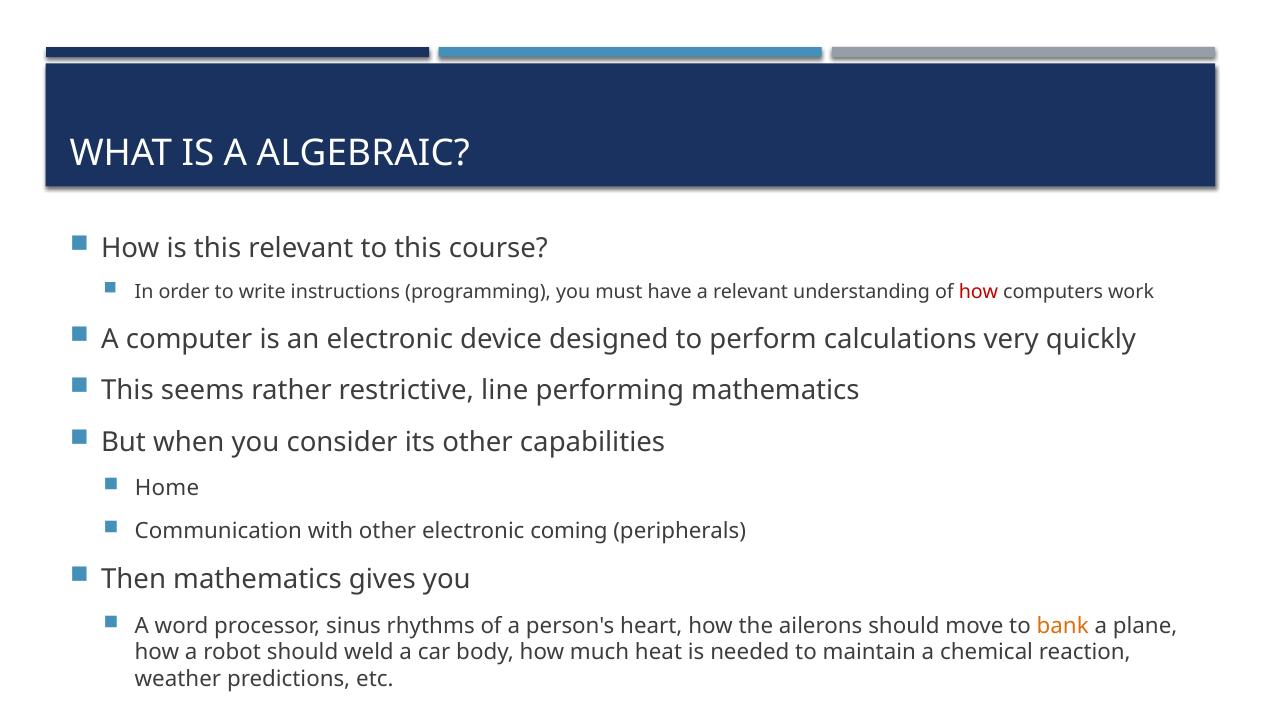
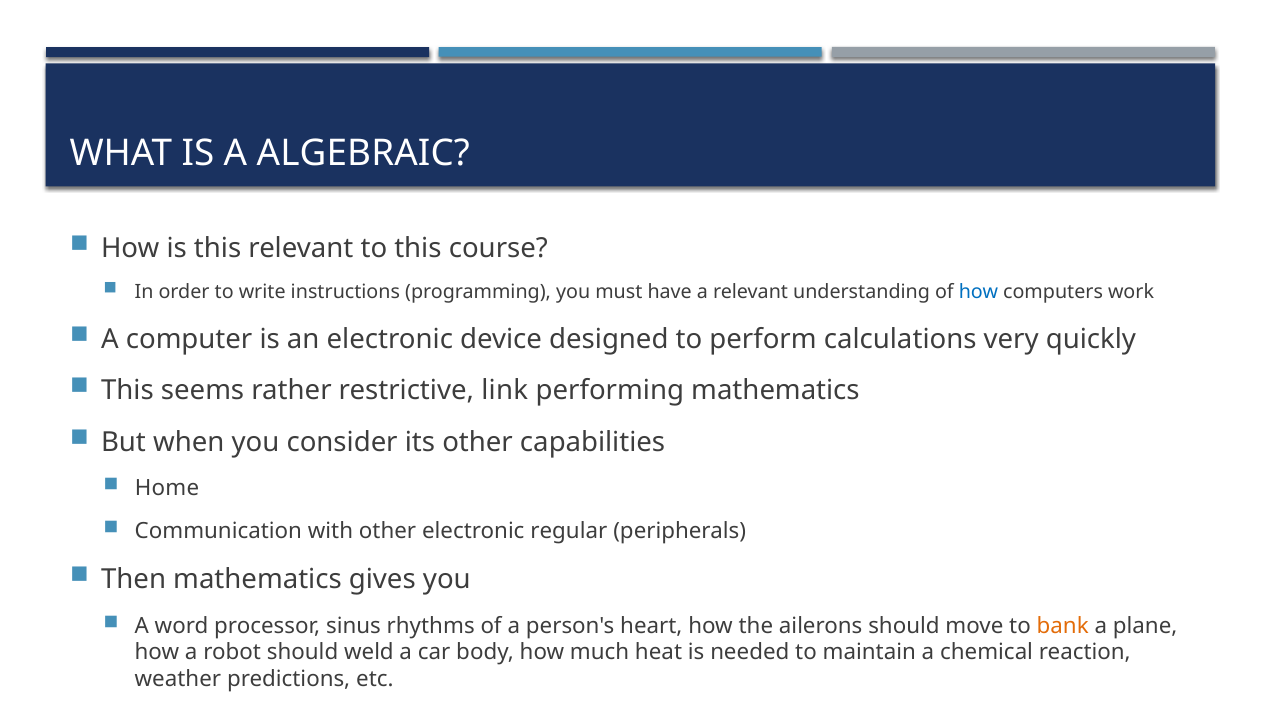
how colour: red -> blue (979, 292)
line: line -> link (505, 391)
coming: coming -> regular (569, 531)
